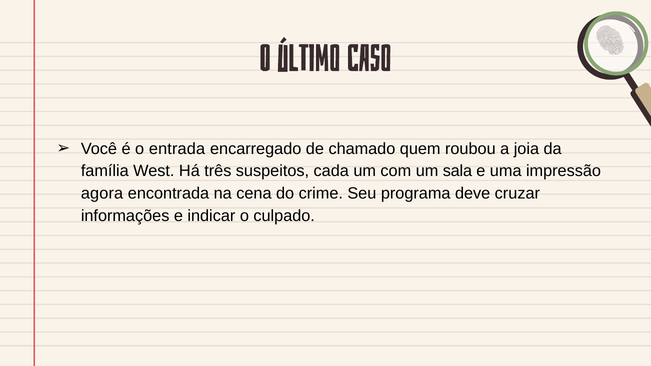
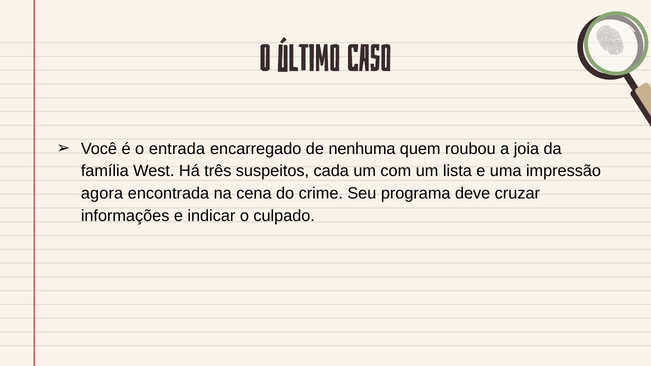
chamado: chamado -> nenhuma (362, 149)
sala: sala -> lista (457, 171)
